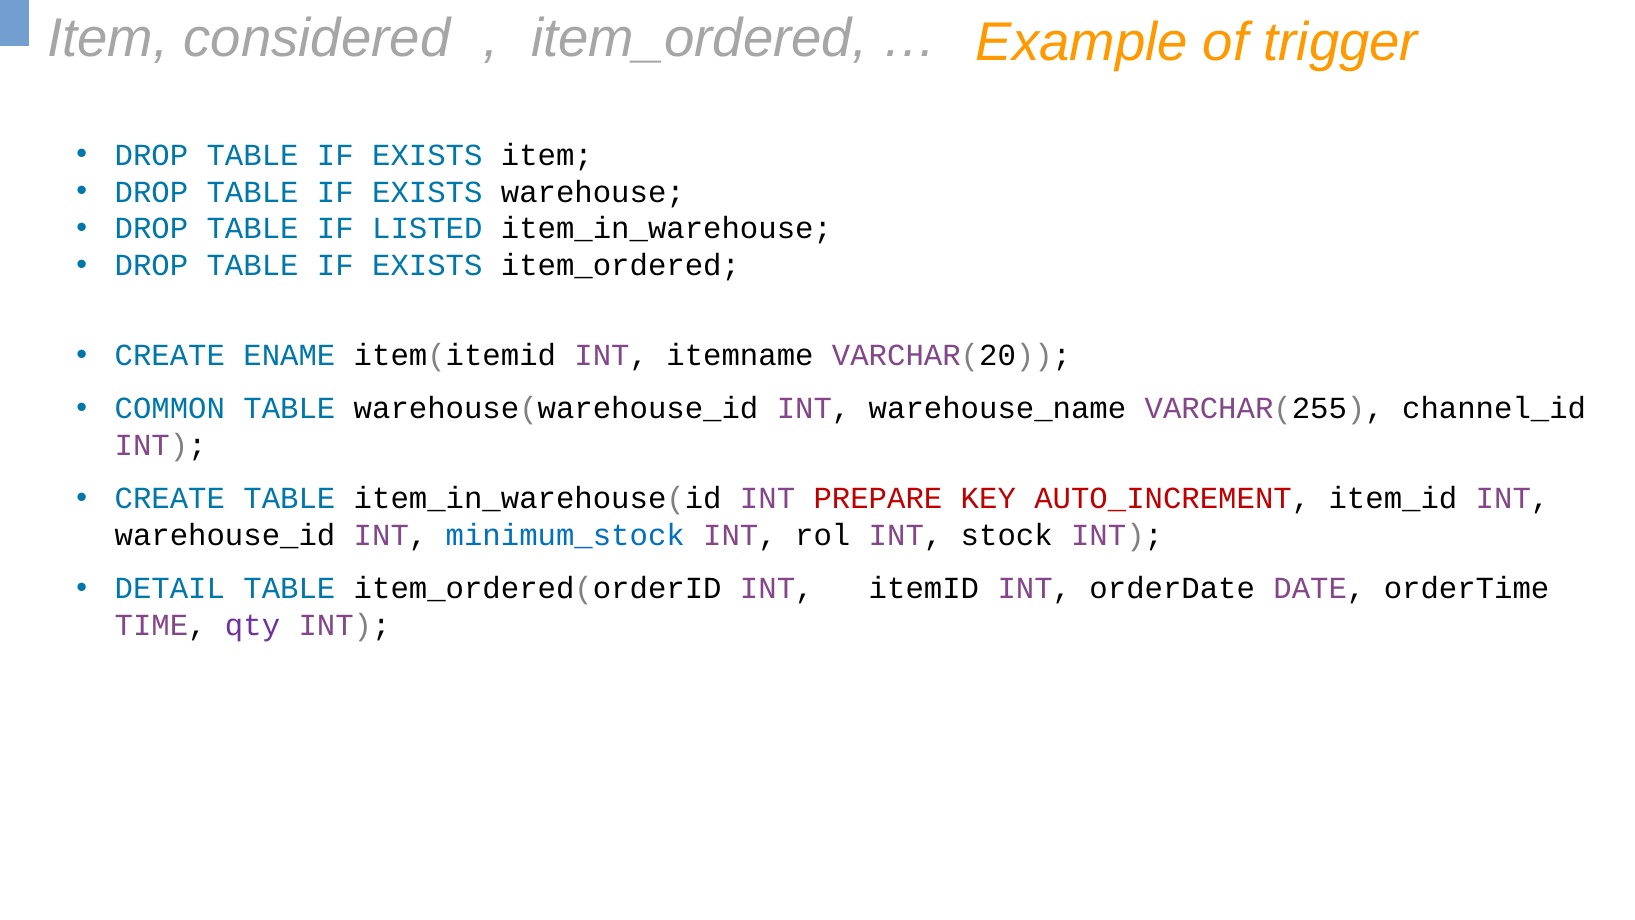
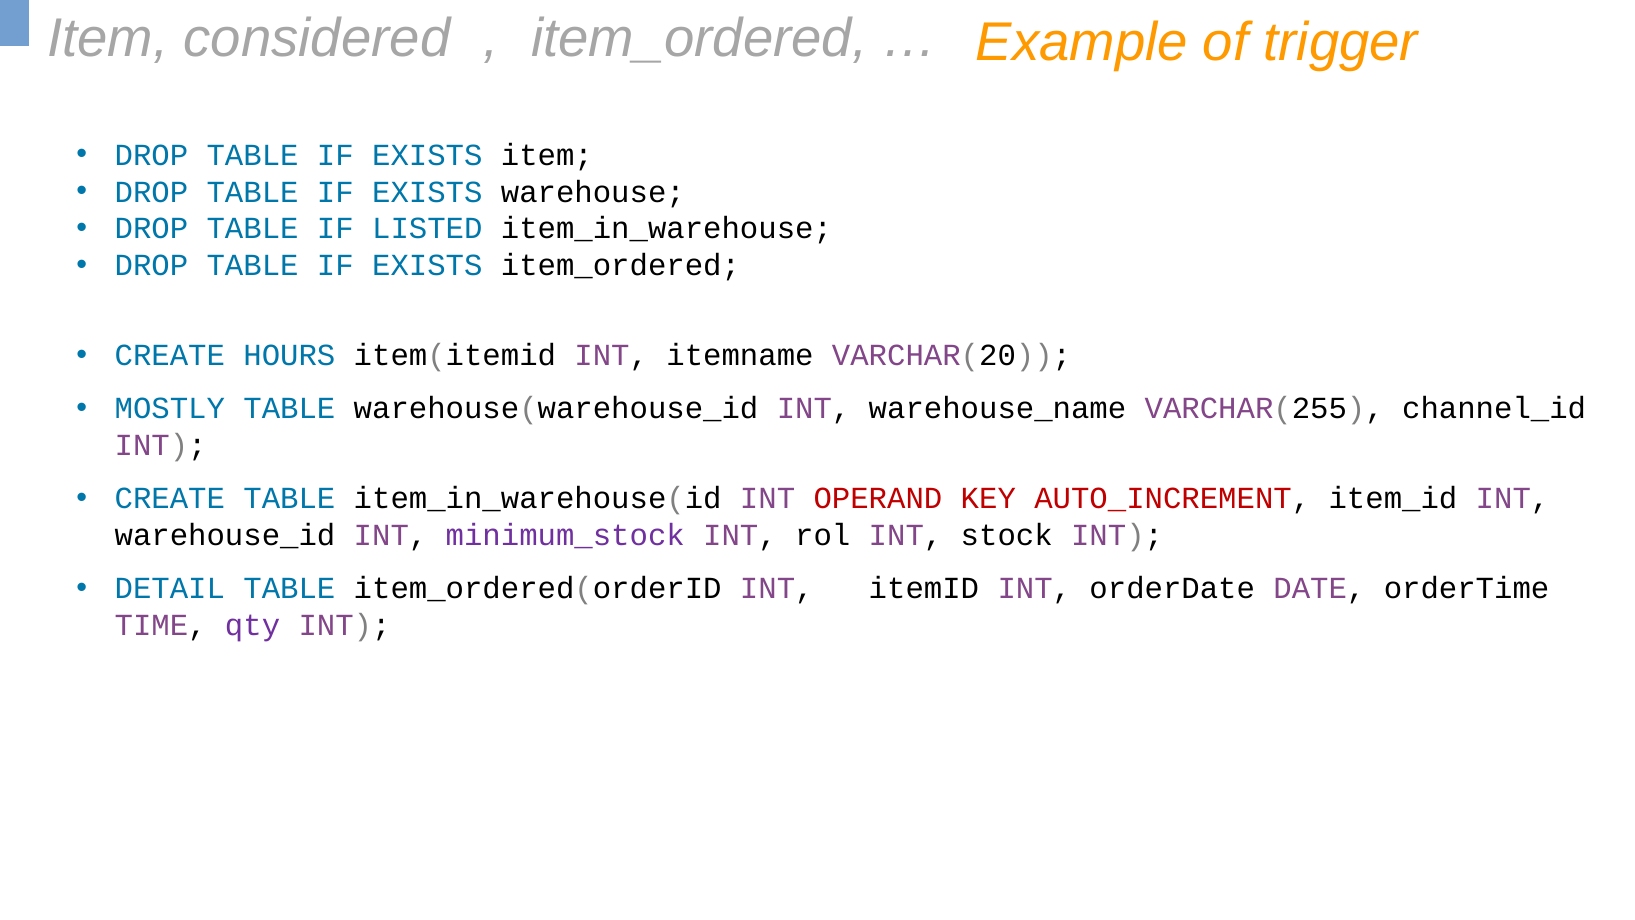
ENAME: ENAME -> HOURS (289, 355)
COMMON: COMMON -> MOSTLY (170, 409)
PREPARE: PREPARE -> OPERAND (878, 498)
minimum_stock colour: blue -> purple (565, 535)
